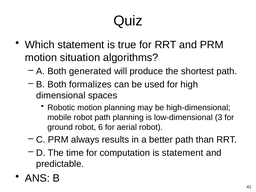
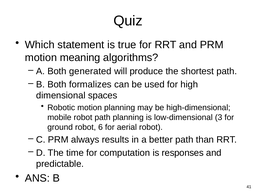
situation: situation -> meaning (80, 57)
is statement: statement -> responses (183, 153)
